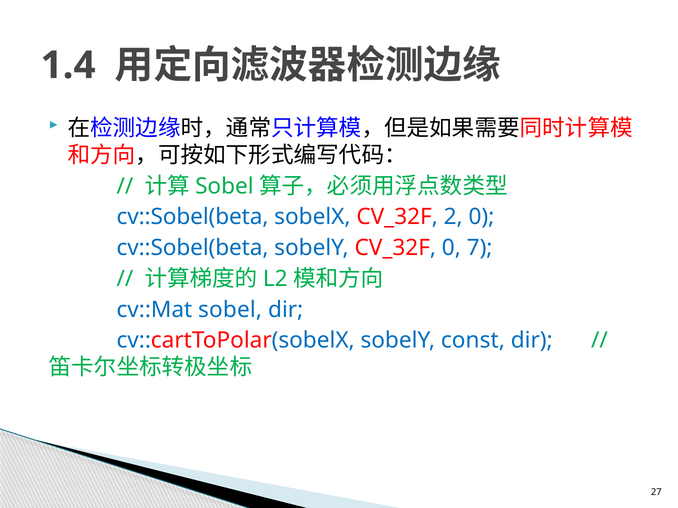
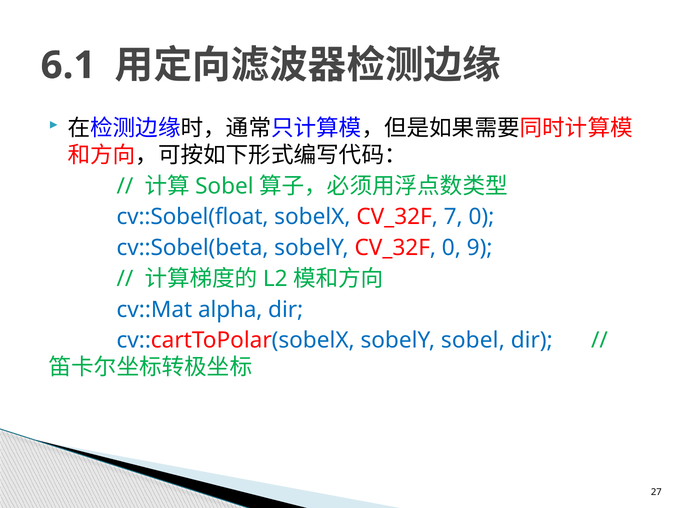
1.4: 1.4 -> 6.1 (68, 65)
cv::Sobel(beta: cv::Sobel(beta -> cv::Sobel(float (192, 217)
2: 2 -> 7 (453, 217)
7: 7 -> 9 (480, 248)
cv::Mat sobel: sobel -> alpha (230, 310)
sobelY const: const -> sobel (473, 341)
